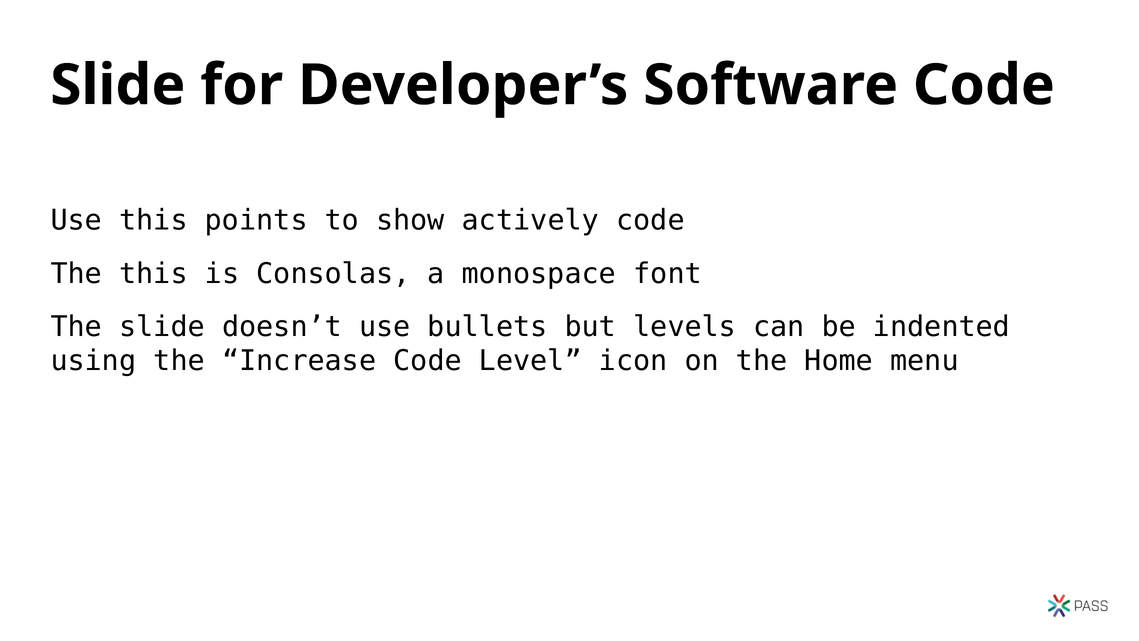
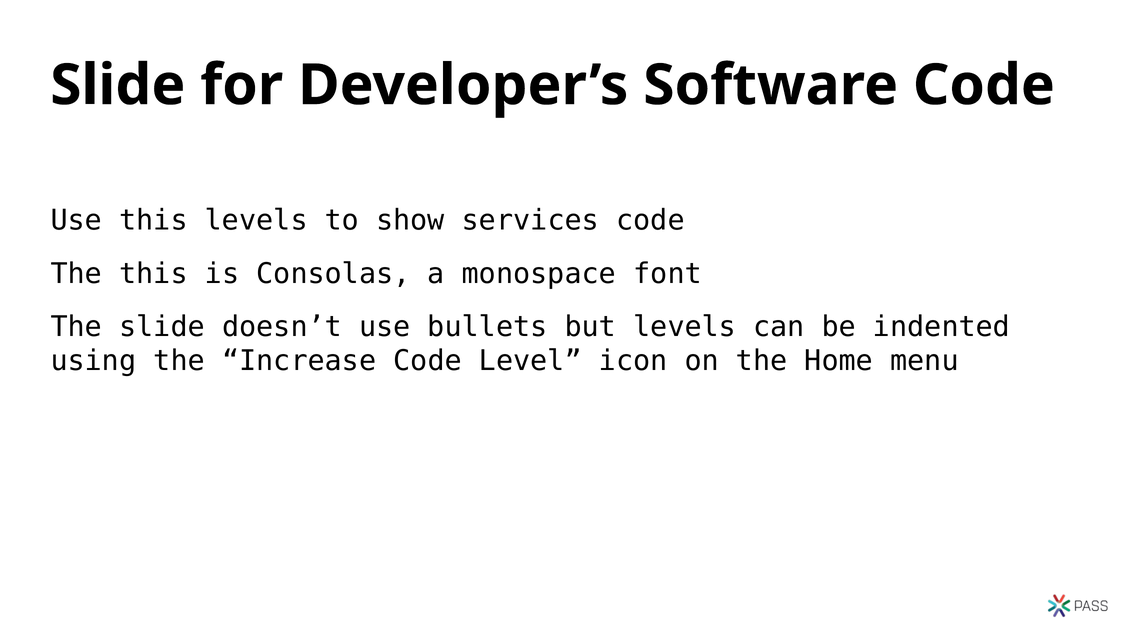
this points: points -> levels (256, 220)
actively: actively -> services (530, 220)
